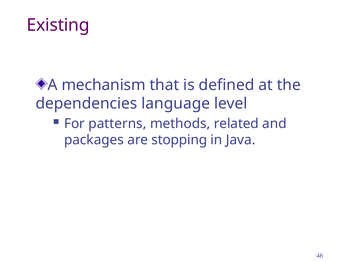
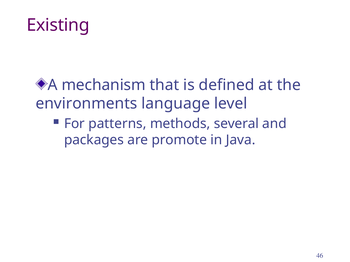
dependencies: dependencies -> environments (86, 104)
related: related -> several (236, 124)
stopping: stopping -> promote (179, 140)
